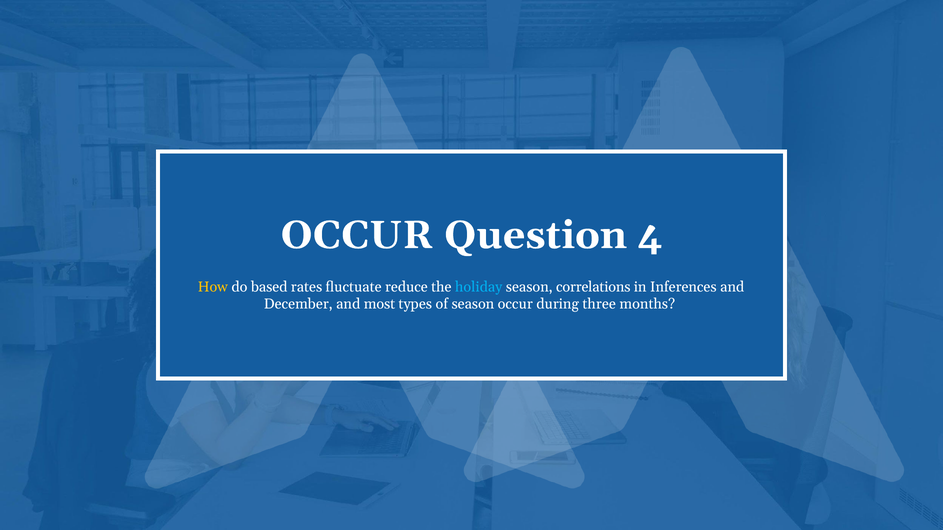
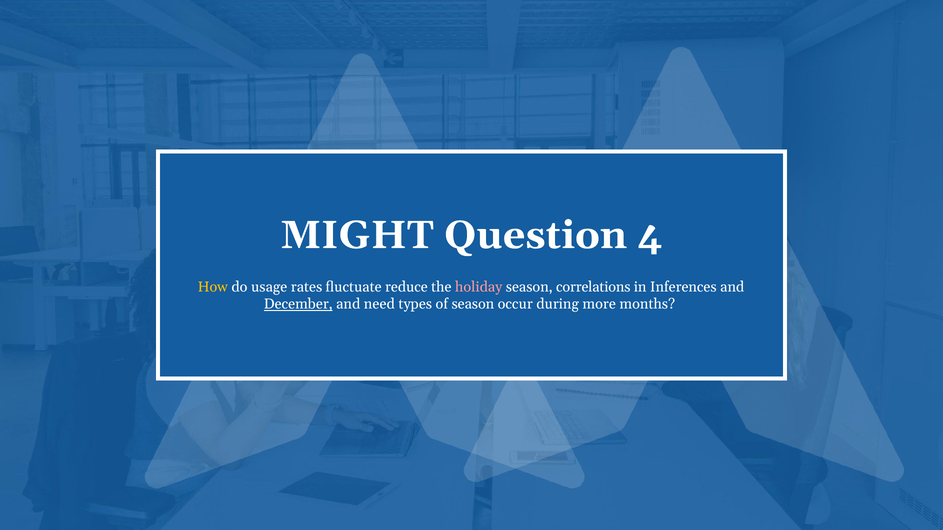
OCCUR: OCCUR -> MIGHT (357, 235)
based: based -> usage (269, 287)
holiday colour: light blue -> pink (479, 287)
December underline: none -> present (298, 305)
most: most -> need (379, 305)
three: three -> more (599, 305)
